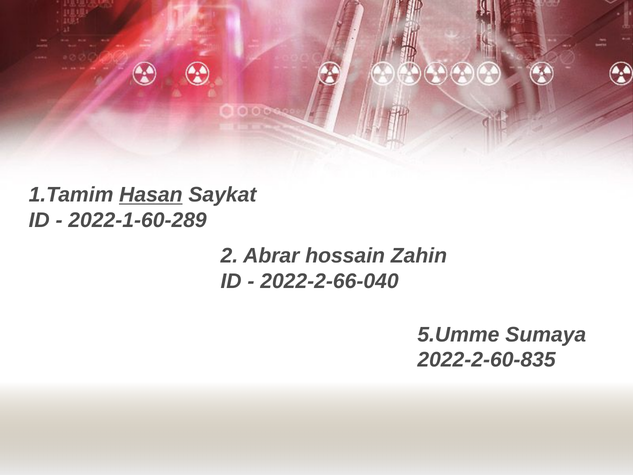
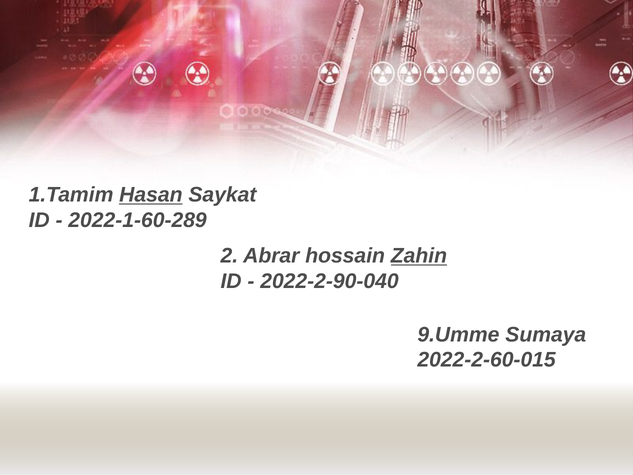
Zahin underline: none -> present (419, 256)
2022-2-66-040: 2022-2-66-040 -> 2022-2-90-040 (329, 281)
5.Umme: 5.Umme -> 9.Umme (458, 334)
2022-2-60-835: 2022-2-60-835 -> 2022-2-60-015 (487, 360)
